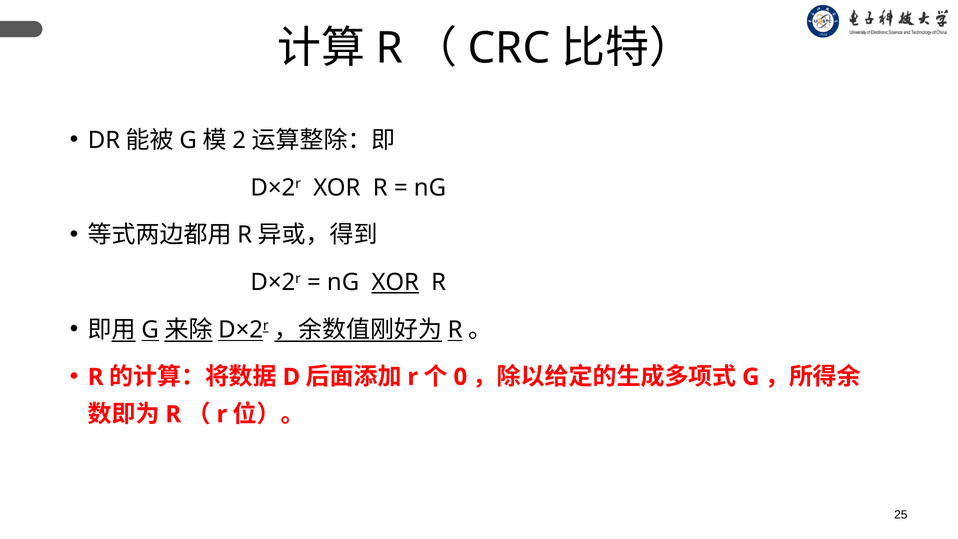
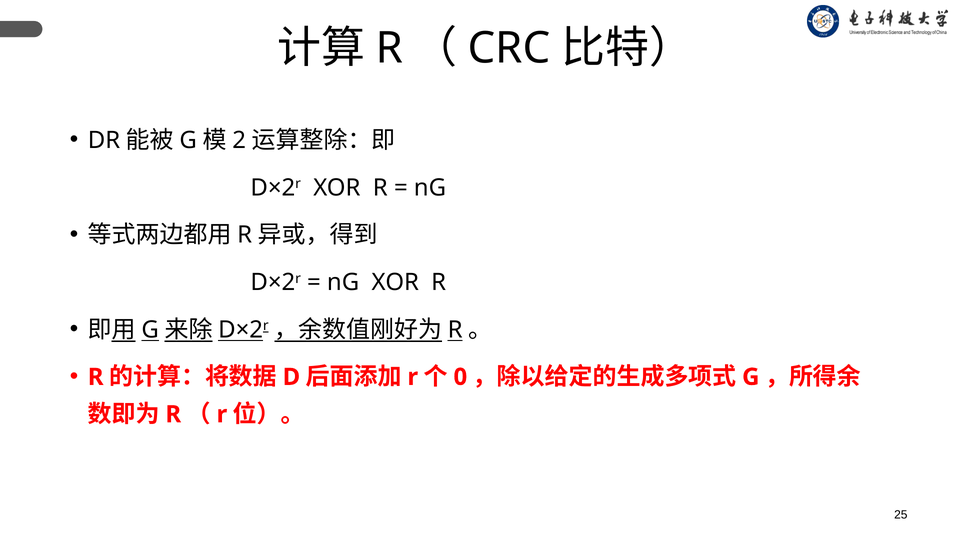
XOR underline: present -> none (395, 282)
